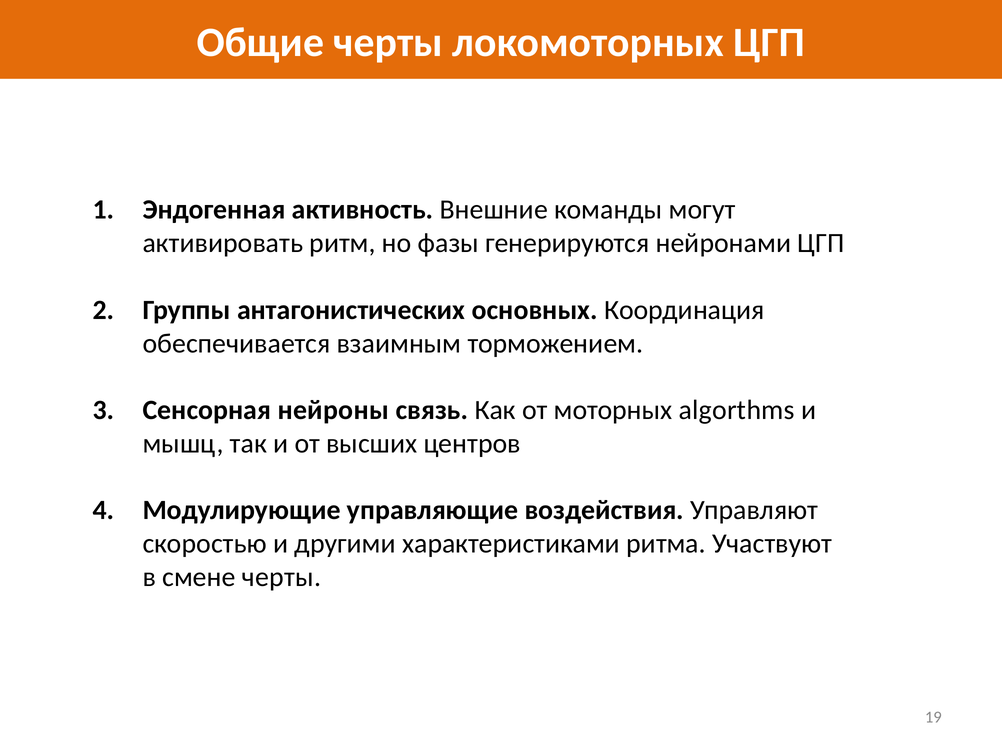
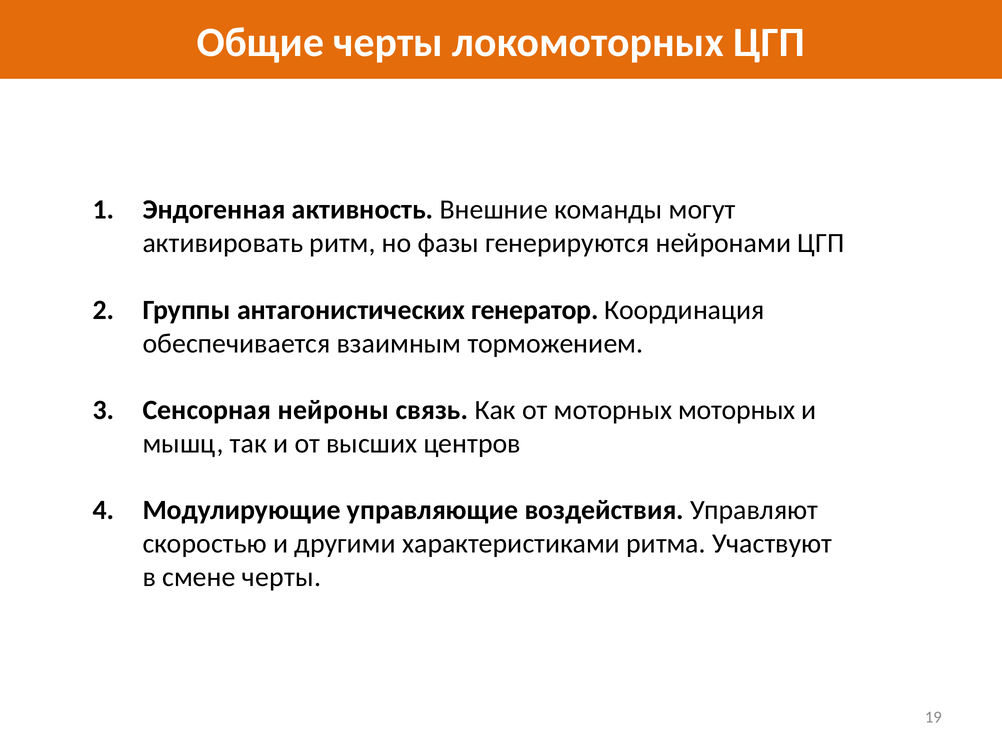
основных: основных -> генератор (535, 310)
моторных algorthms: algorthms -> моторных (737, 410)
